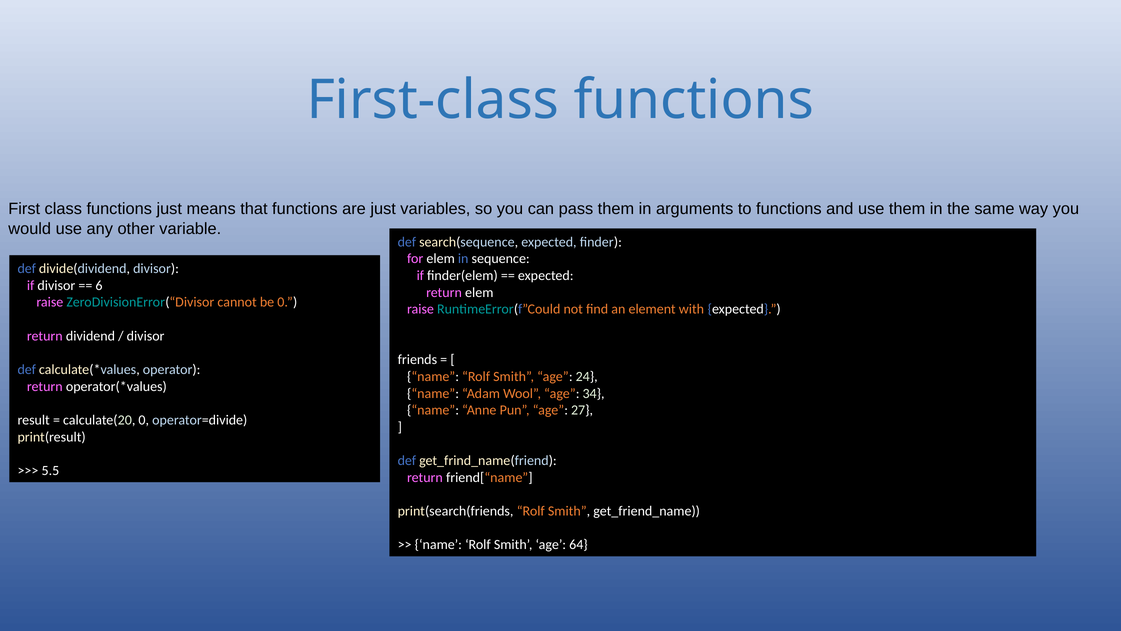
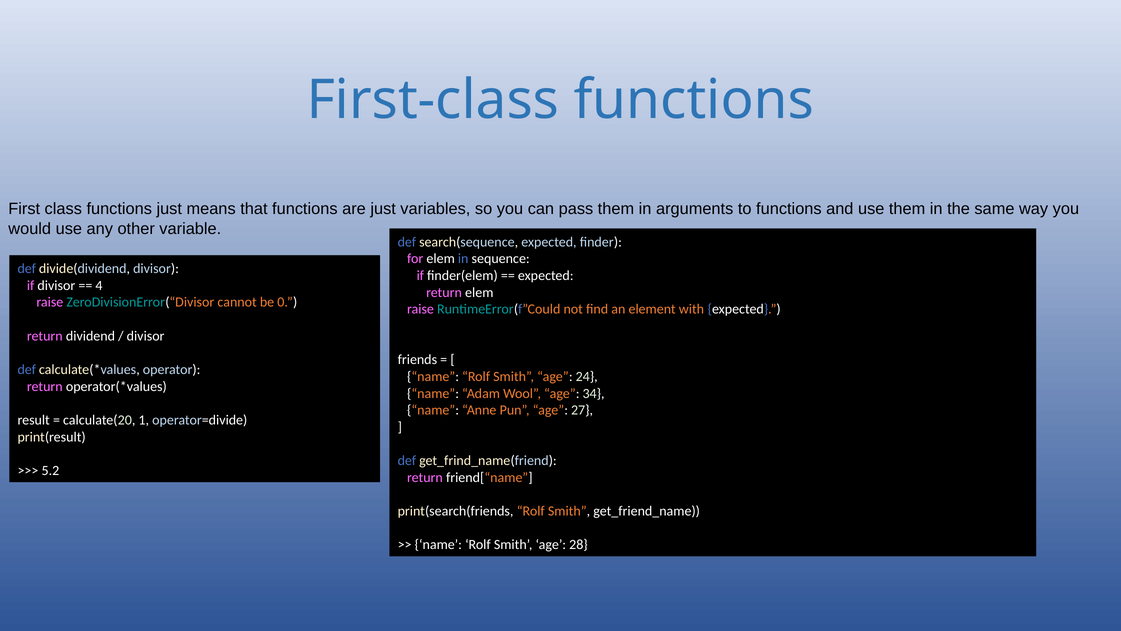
6: 6 -> 4 (99, 285)
calculate(20 0: 0 -> 1 (144, 420)
5.5: 5.5 -> 5.2 (50, 470)
64: 64 -> 28 (578, 544)
